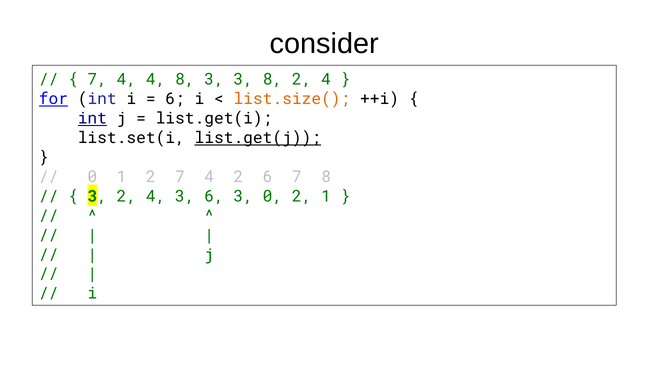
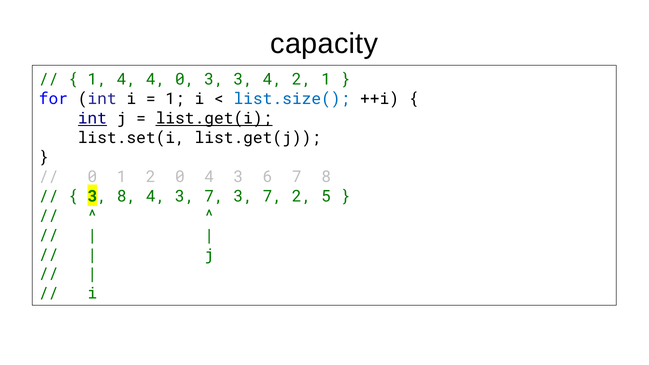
consider: consider -> capacity (324, 44)
7: 7 -> 1 (97, 79)
4 8: 8 -> 0 (185, 79)
3 8: 8 -> 4 (272, 79)
4: 4 -> 1 (326, 79)
for underline: present -> none (53, 99)
6: 6 -> 1 (175, 99)
list.size( colour: orange -> blue (292, 99)
list.get(i underline: none -> present (214, 118)
list.get(j underline: present -> none (258, 138)
2 7: 7 -> 0 (180, 177)
2: 2 -> 3 (238, 177)
3 2: 2 -> 8 (126, 196)
4 3 6: 6 -> 7 (214, 196)
0: 0 -> 7 (272, 196)
2 1: 1 -> 5 (326, 196)
